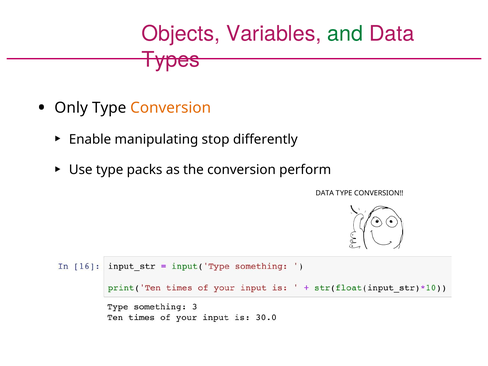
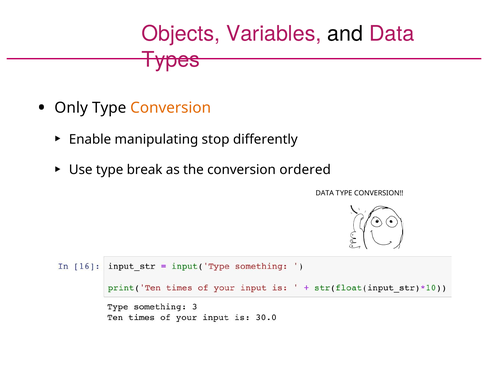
and colour: green -> black (345, 34)
packs: packs -> break (145, 170)
perform: perform -> ordered (305, 170)
